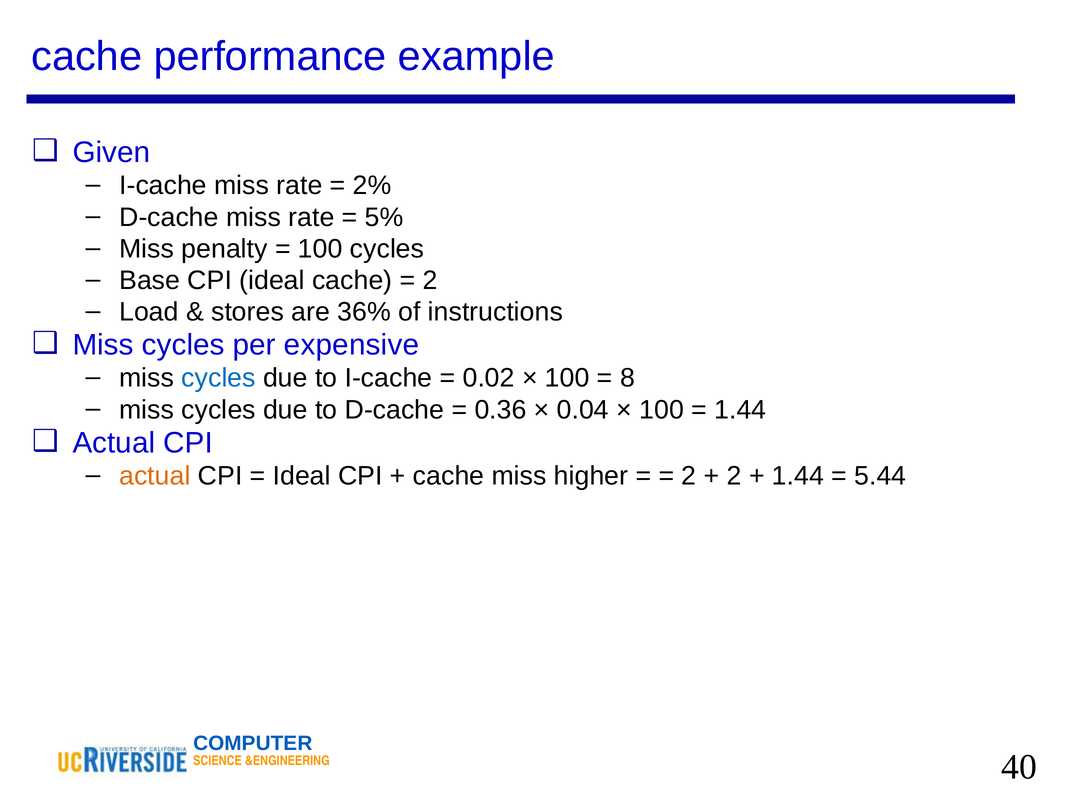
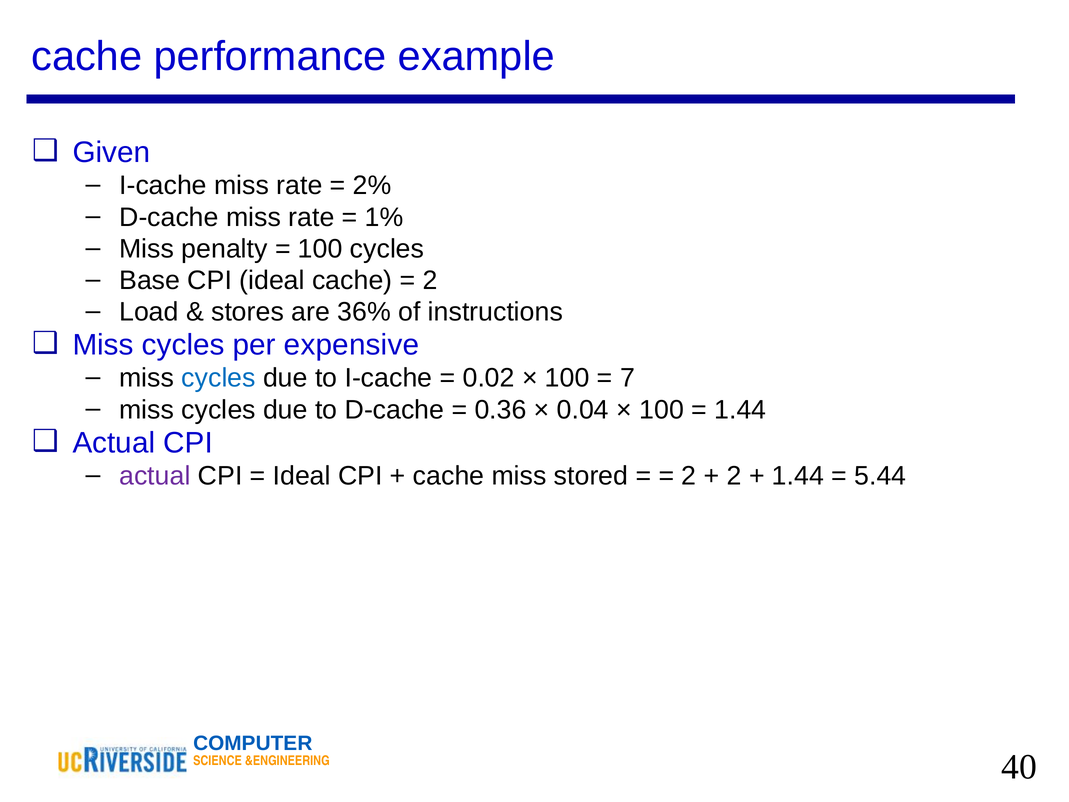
5%: 5% -> 1% (384, 217)
8: 8 -> 7 (627, 378)
actual colour: orange -> purple (155, 476)
higher: higher -> stored (591, 476)
